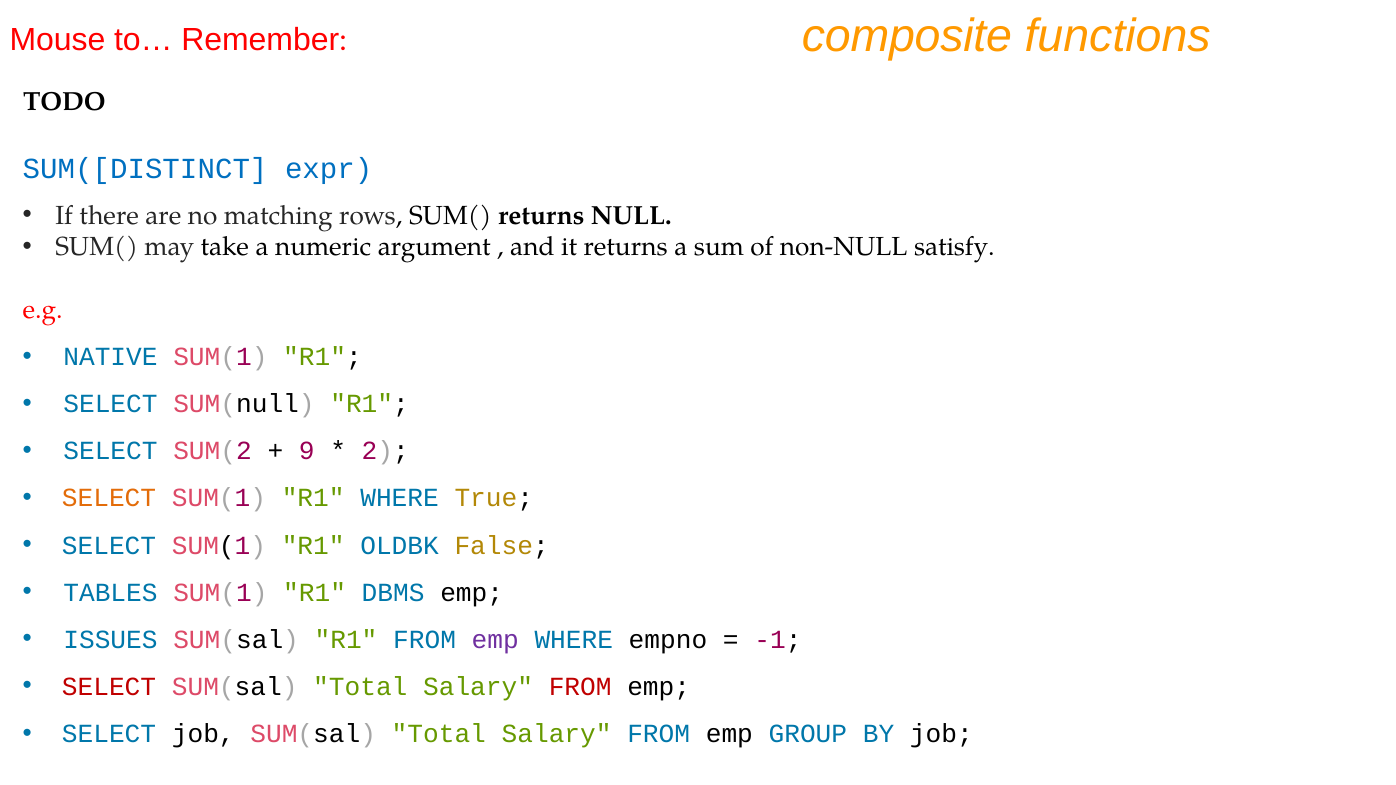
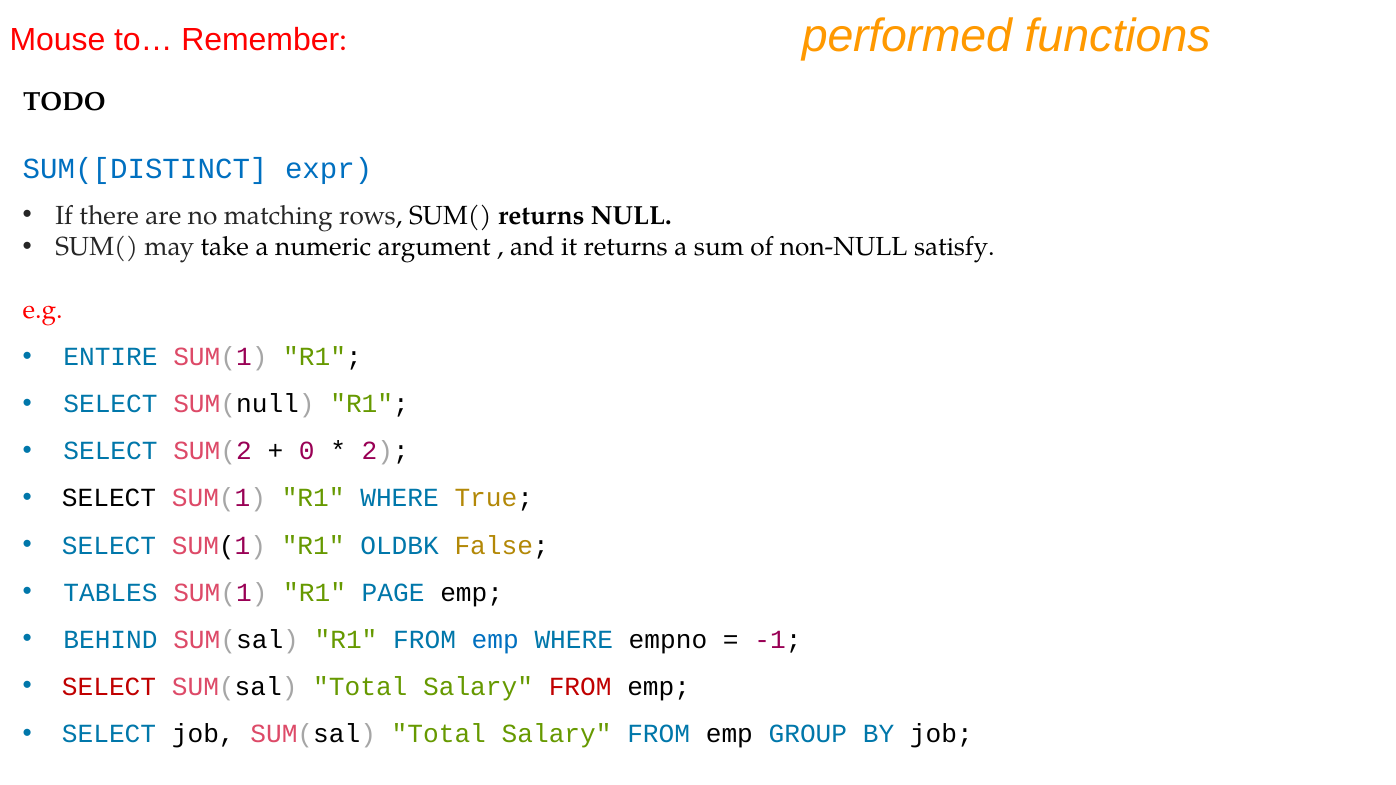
composite: composite -> performed (907, 36)
NATIVE: NATIVE -> ENTIRE (110, 357)
9: 9 -> 0 (307, 451)
SELECT colour: orange -> black (109, 498)
DBMS: DBMS -> PAGE (393, 593)
ISSUES: ISSUES -> BEHIND (110, 640)
emp colour: purple -> blue (495, 640)
